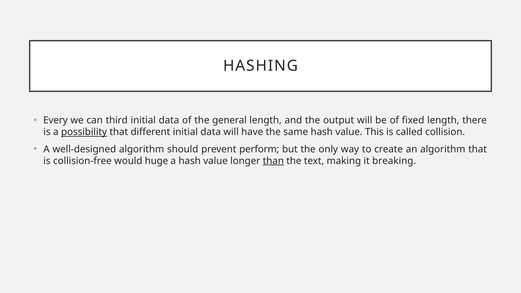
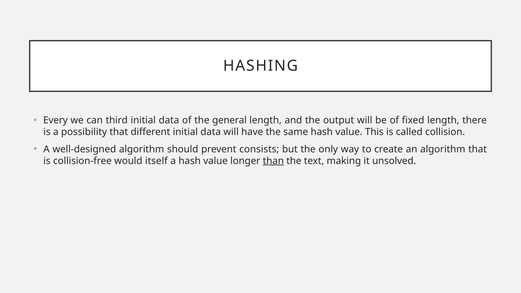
possibility underline: present -> none (84, 132)
perform: perform -> consists (259, 149)
huge: huge -> itself (156, 161)
breaking: breaking -> unsolved (394, 161)
